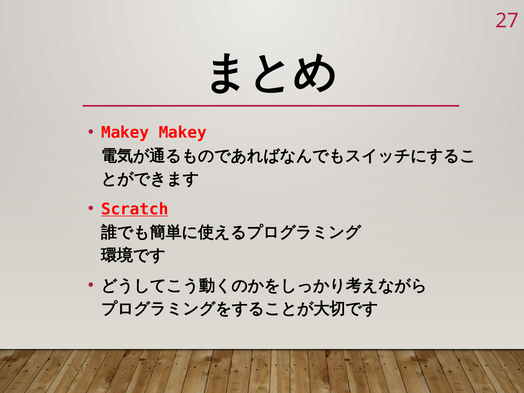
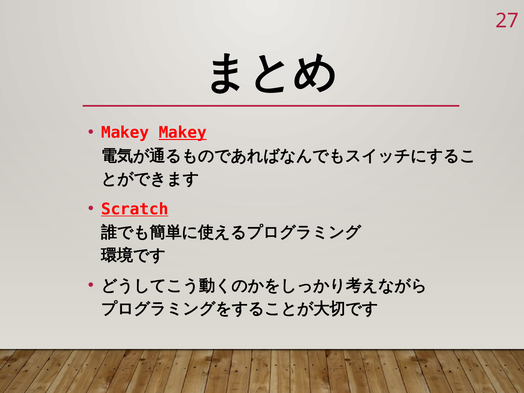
Makey underline: none -> present (183, 133)
